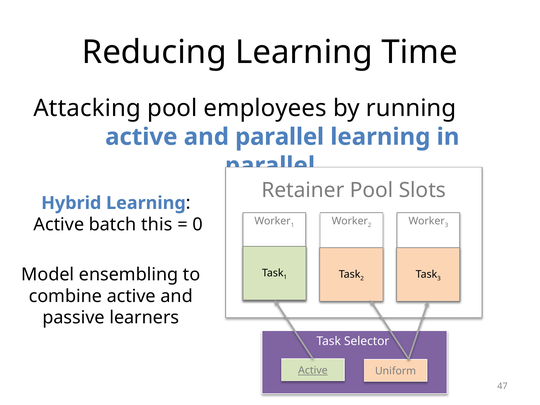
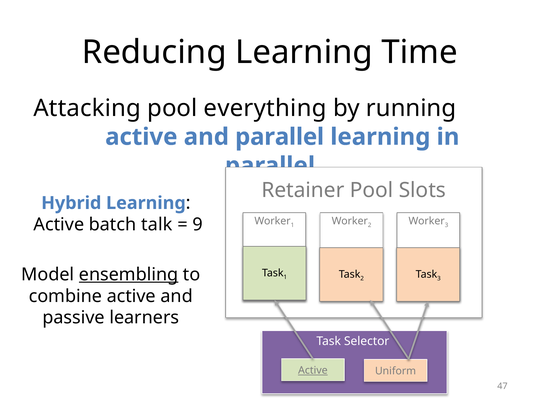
employees: employees -> everything (265, 108)
this: this -> talk (157, 225)
0: 0 -> 9 (198, 225)
ensembling underline: none -> present (129, 274)
